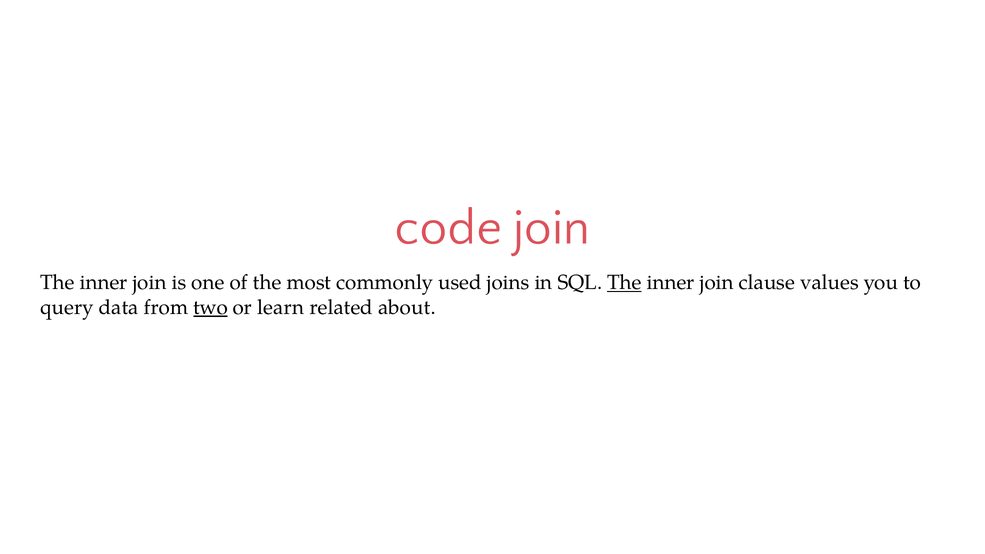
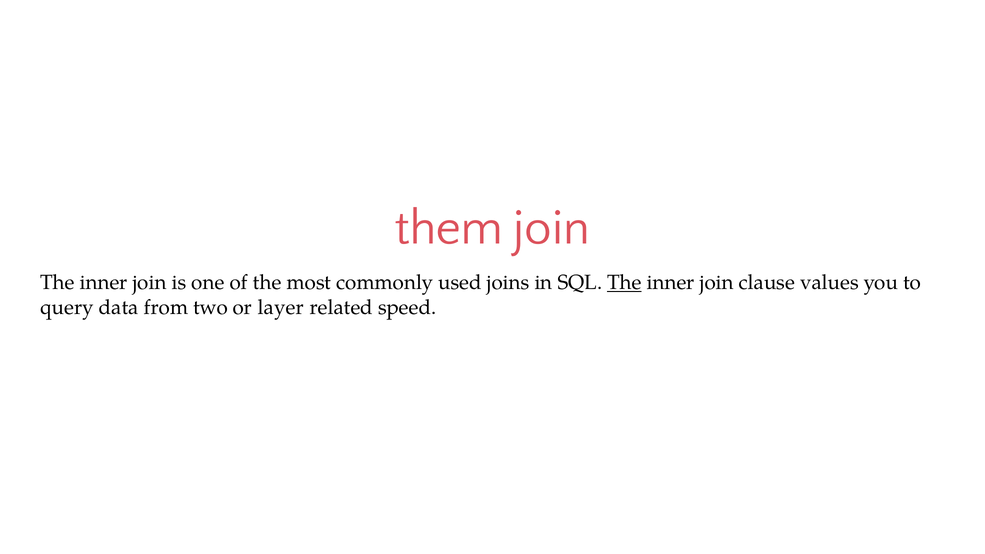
code: code -> them (449, 228)
two underline: present -> none (211, 307)
learn: learn -> layer (281, 307)
about: about -> speed (407, 307)
